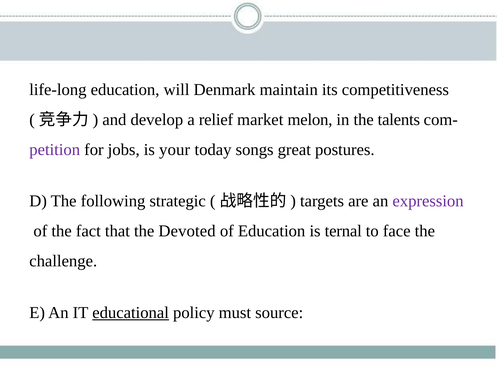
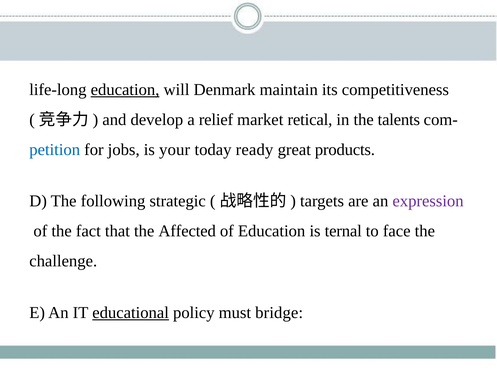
education underline: none -> present (125, 90)
melon: melon -> retical (310, 120)
petition colour: purple -> blue (55, 149)
songs: songs -> ready (255, 149)
postures: postures -> products (345, 149)
Devoted: Devoted -> Affected (187, 231)
source: source -> bridge (279, 312)
